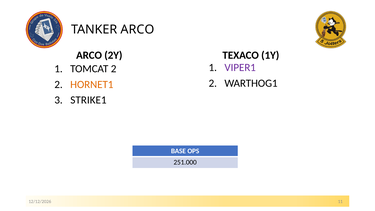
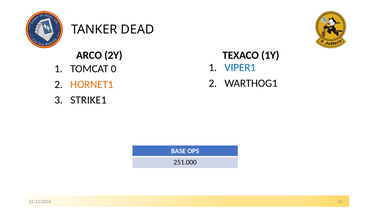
TANKER ARCO: ARCO -> DEAD (137, 30)
VIPER1 colour: purple -> blue (240, 67)
TOMCAT 2: 2 -> 0 (114, 69)
